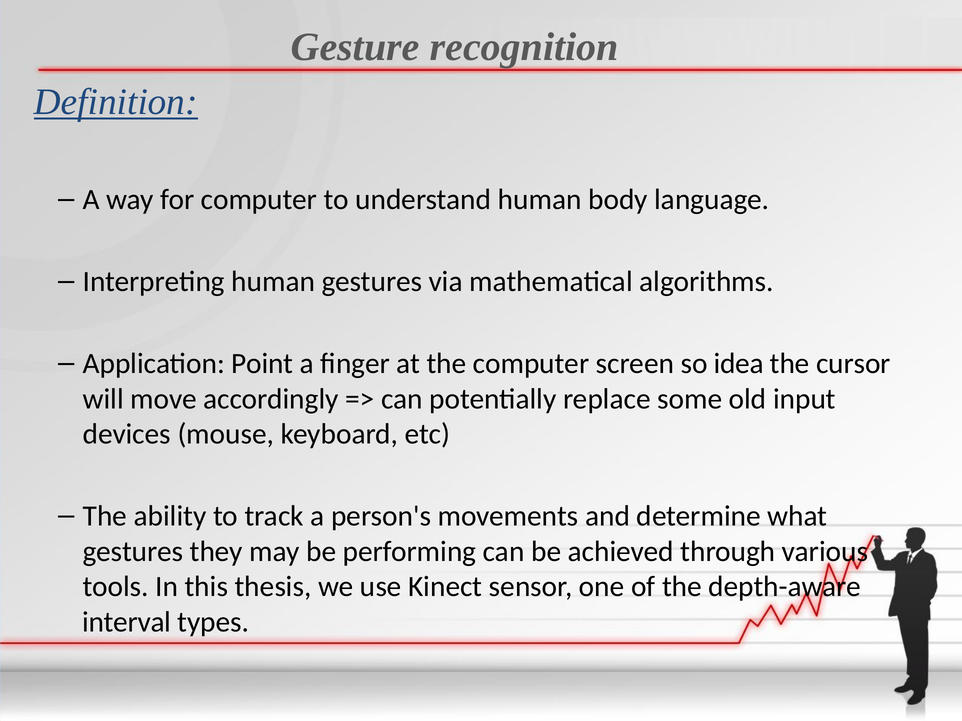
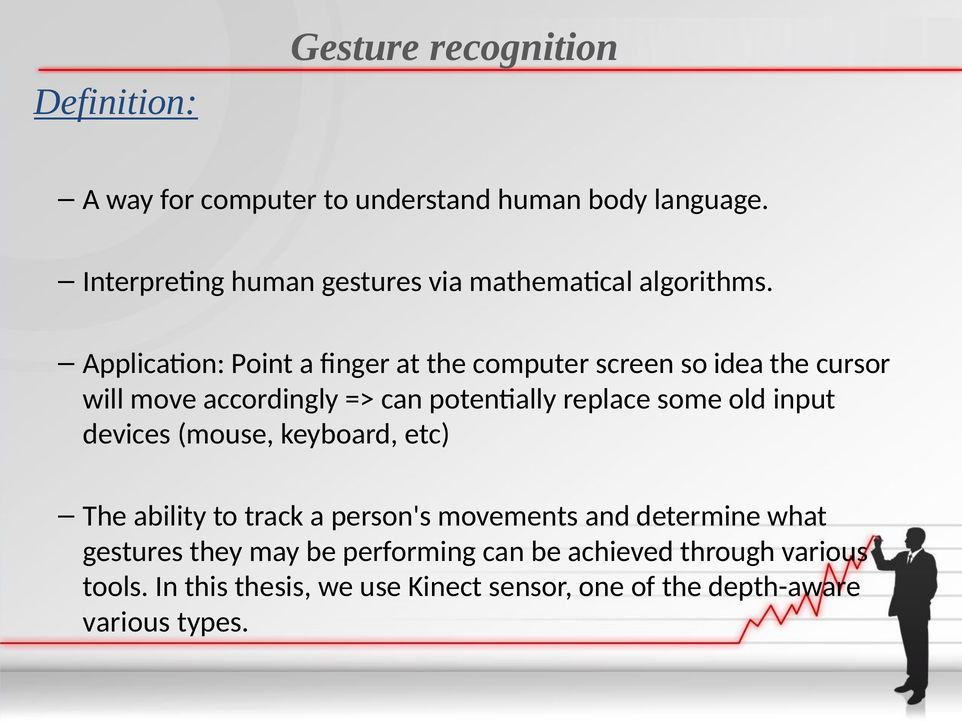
interval: interval -> various (127, 622)
